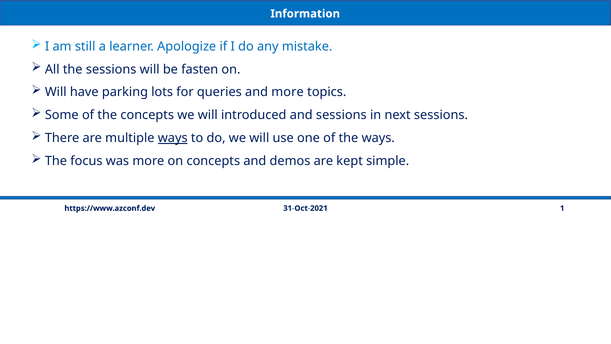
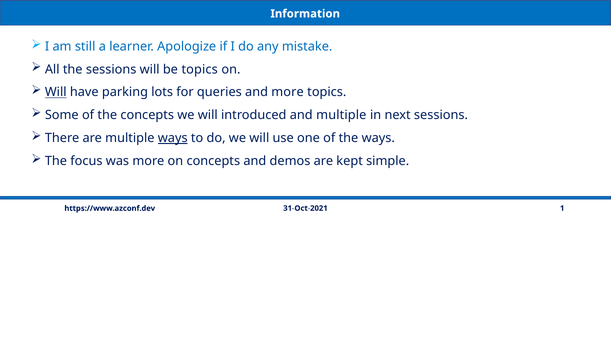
be fasten: fasten -> topics (200, 69)
Will underline: none -> present (56, 92)
and sessions: sessions -> multiple (341, 115)
